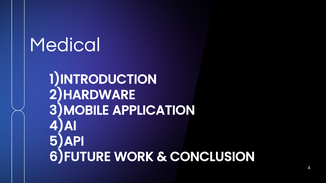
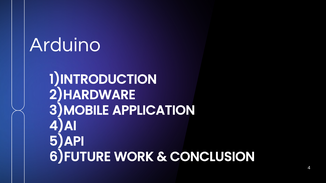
Medical: Medical -> Arduino (65, 45)
